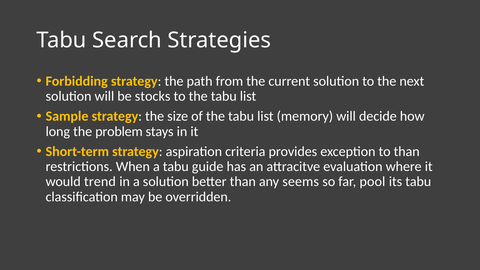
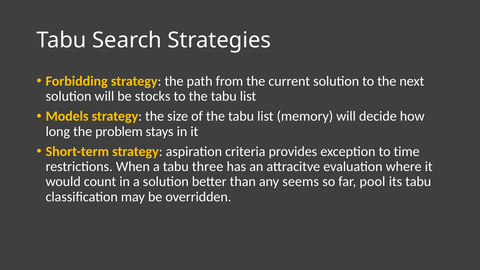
Sample: Sample -> Models (67, 116)
to than: than -> time (407, 152)
guide: guide -> three (208, 167)
trend: trend -> count (100, 182)
